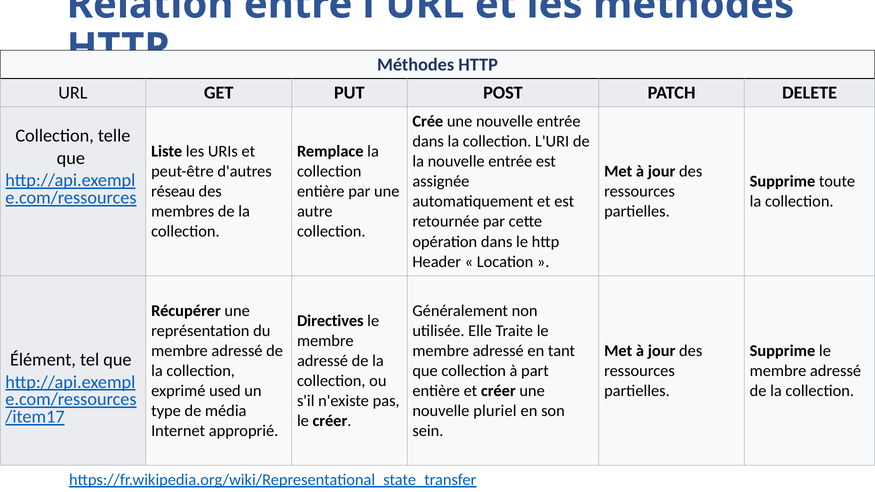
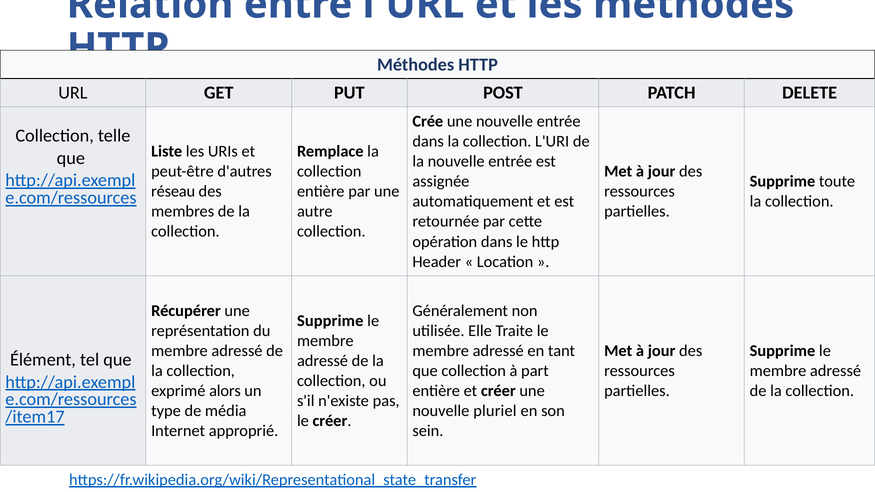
Directives: Directives -> Supprime (330, 321)
used: used -> alors (225, 391)
